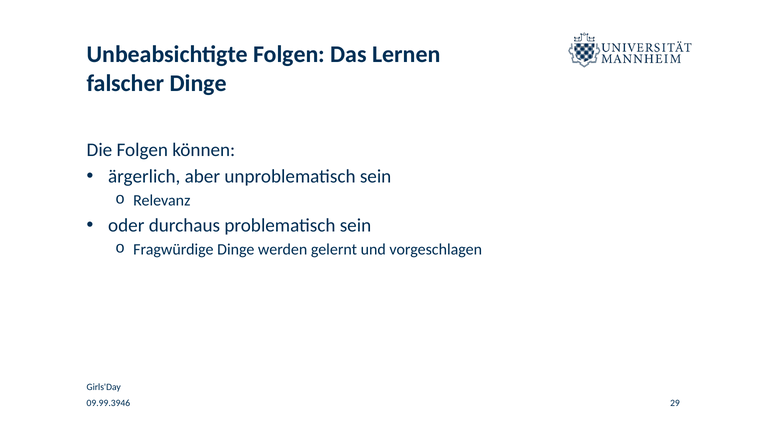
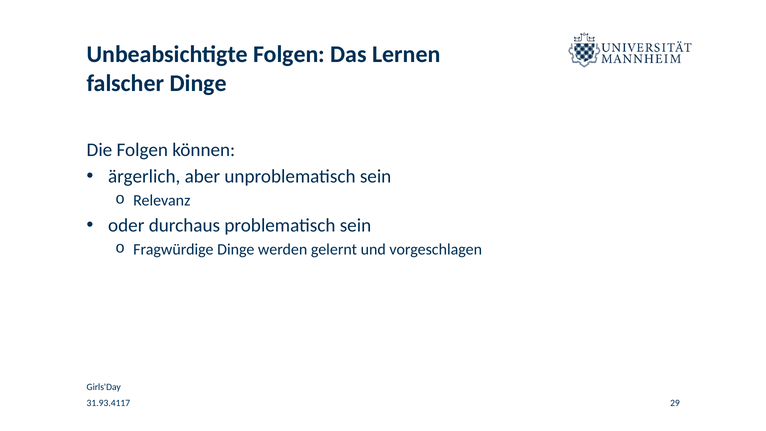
09.99.3946: 09.99.3946 -> 31.93.4117 (108, 403)
